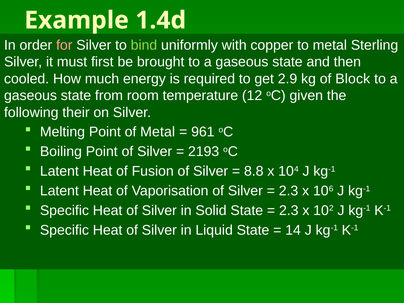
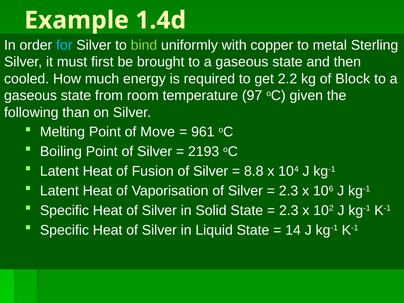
for colour: pink -> light blue (64, 45)
2.9: 2.9 -> 2.2 (288, 79)
12: 12 -> 97 (252, 96)
their: their -> than (76, 112)
of Metal: Metal -> Move (158, 132)
